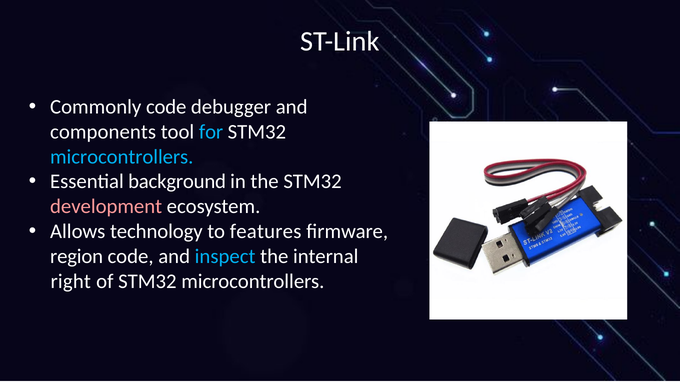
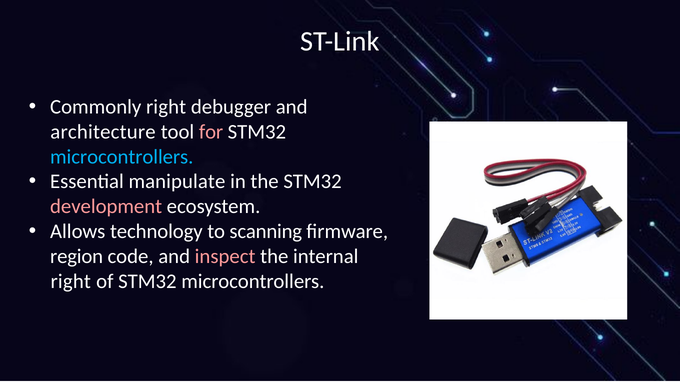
Commonly code: code -> right (166, 107)
components: components -> architecture (103, 132)
for colour: light blue -> pink (211, 132)
background: background -> manipulate (177, 182)
features: features -> scanning (266, 232)
inspect colour: light blue -> pink (225, 257)
